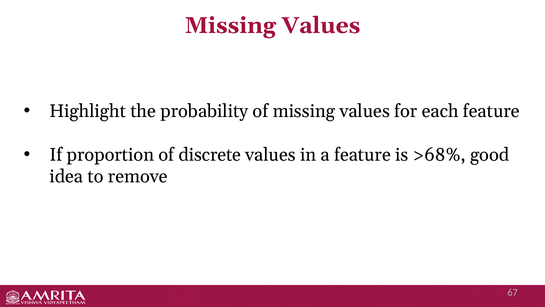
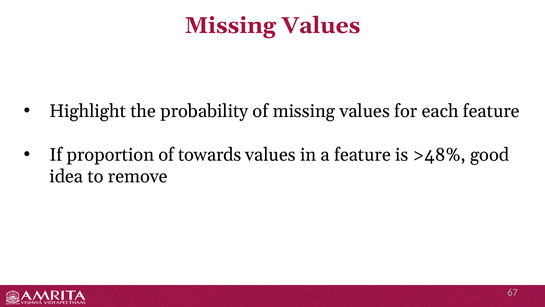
discrete: discrete -> towards (210, 155)
>68%: >68% -> >48% (439, 155)
